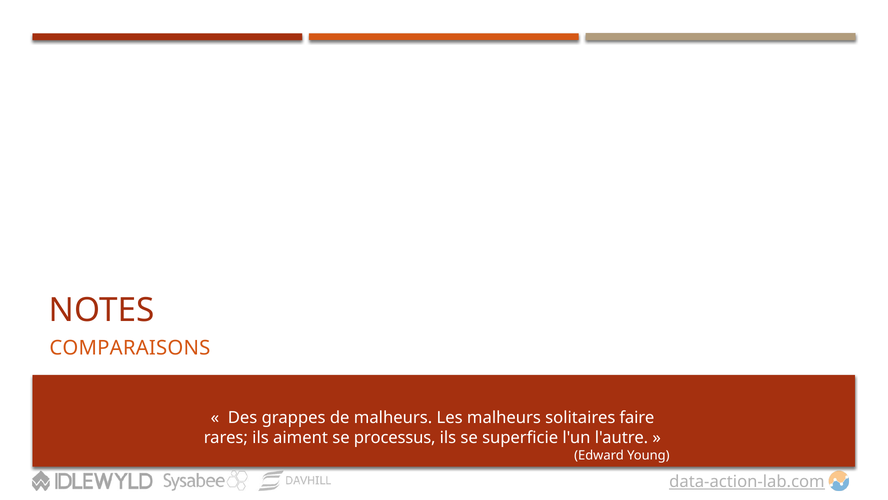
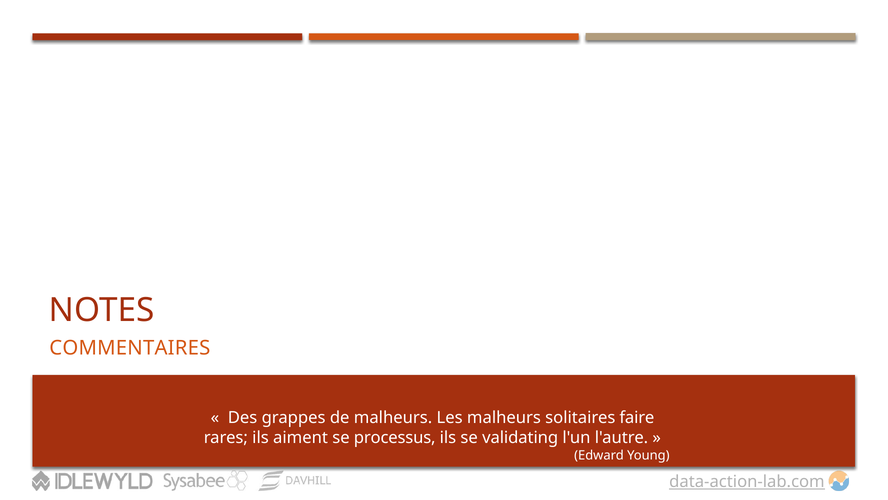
COMPARAISONS: COMPARAISONS -> COMMENTAIRES (130, 348)
superficie: superficie -> validating (520, 437)
